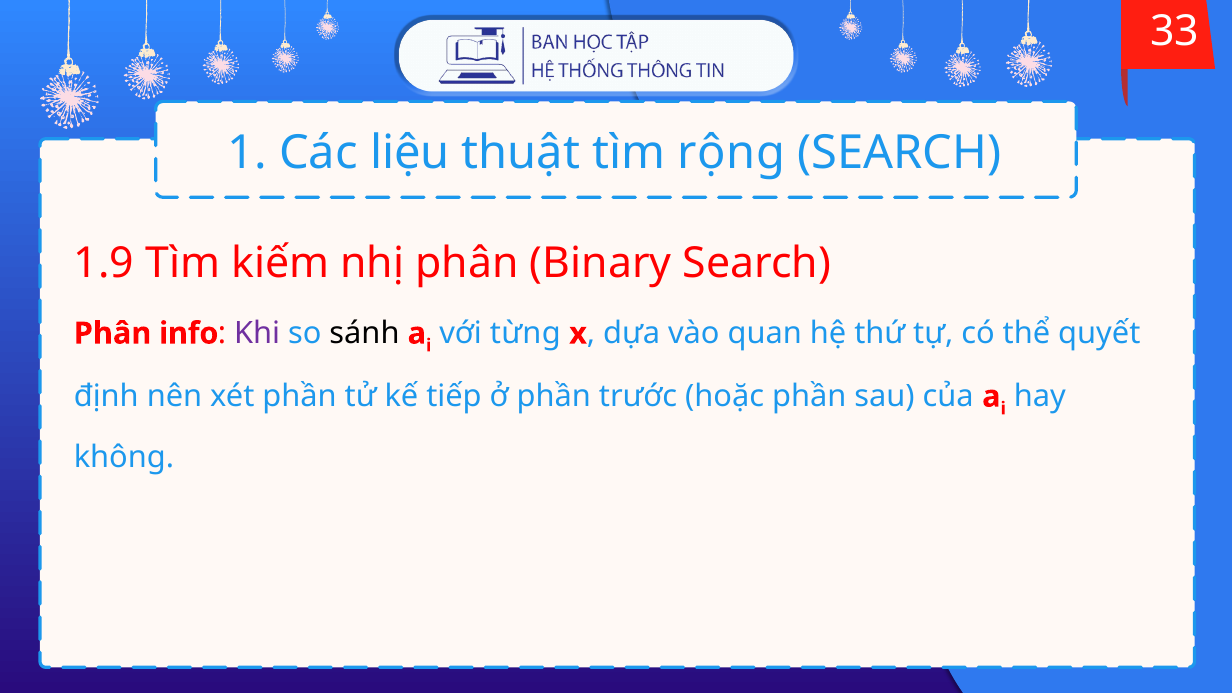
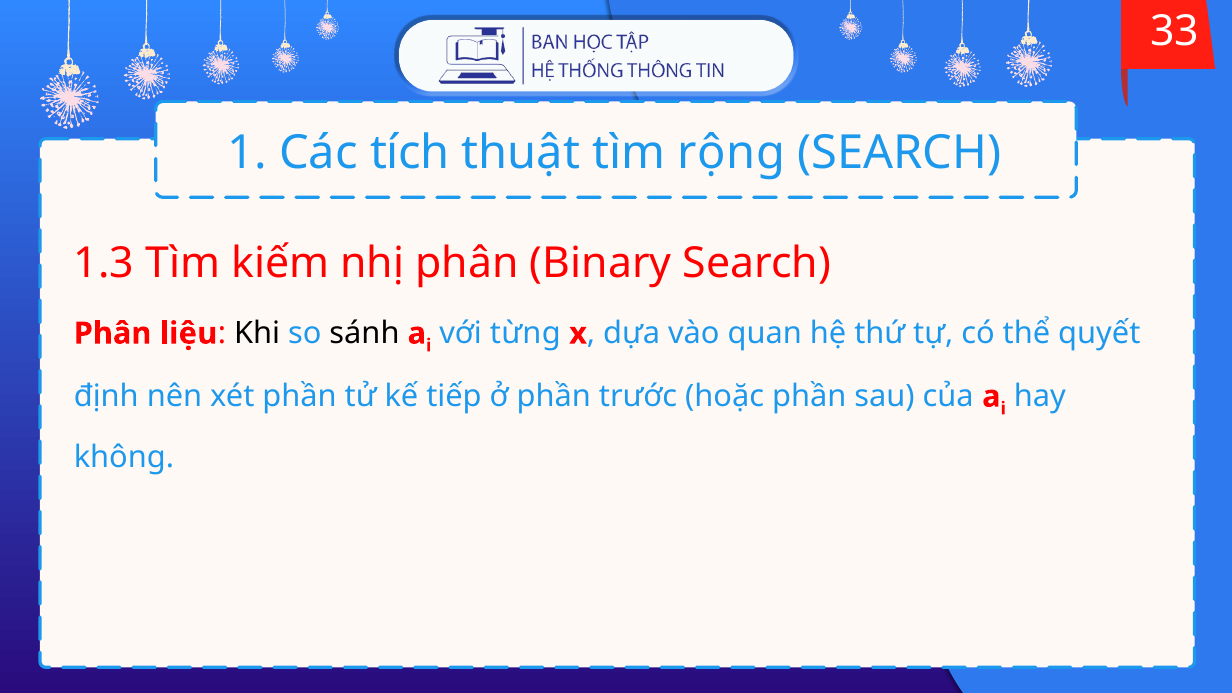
liệu: liệu -> tích (410, 153)
1.9: 1.9 -> 1.3 (104, 263)
info: info -> liệu (188, 333)
Khi colour: purple -> black (257, 333)
